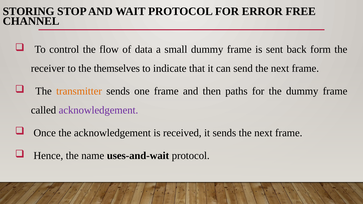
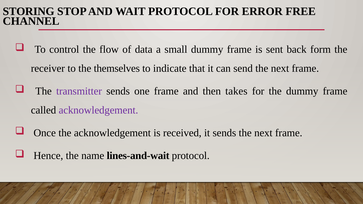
transmitter colour: orange -> purple (79, 91)
paths: paths -> takes (236, 91)
uses-and-wait: uses-and-wait -> lines-and-wait (138, 156)
